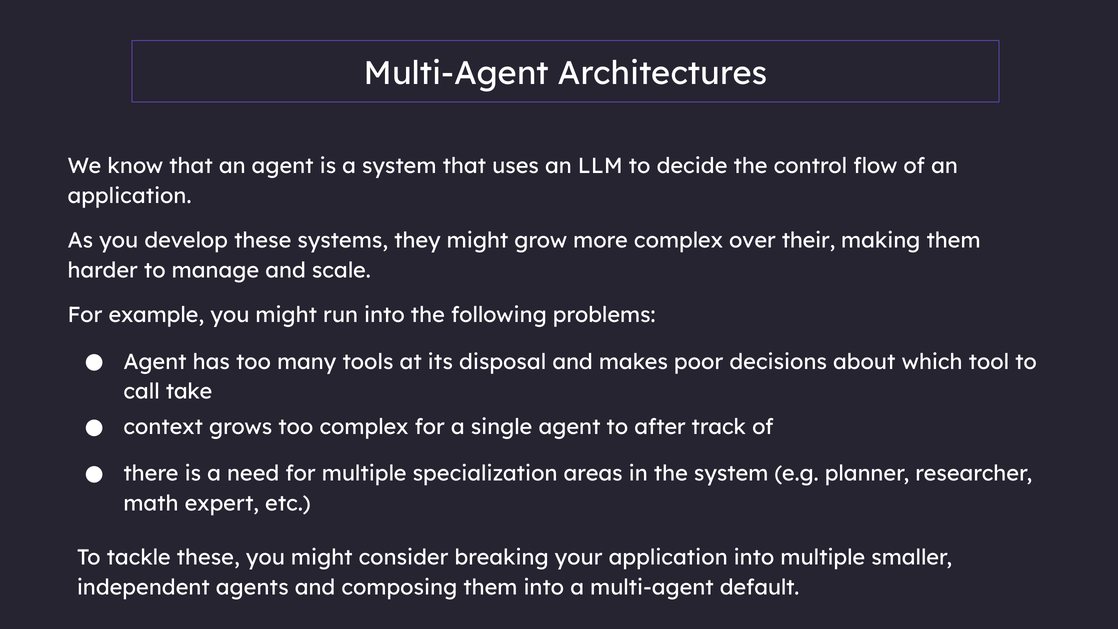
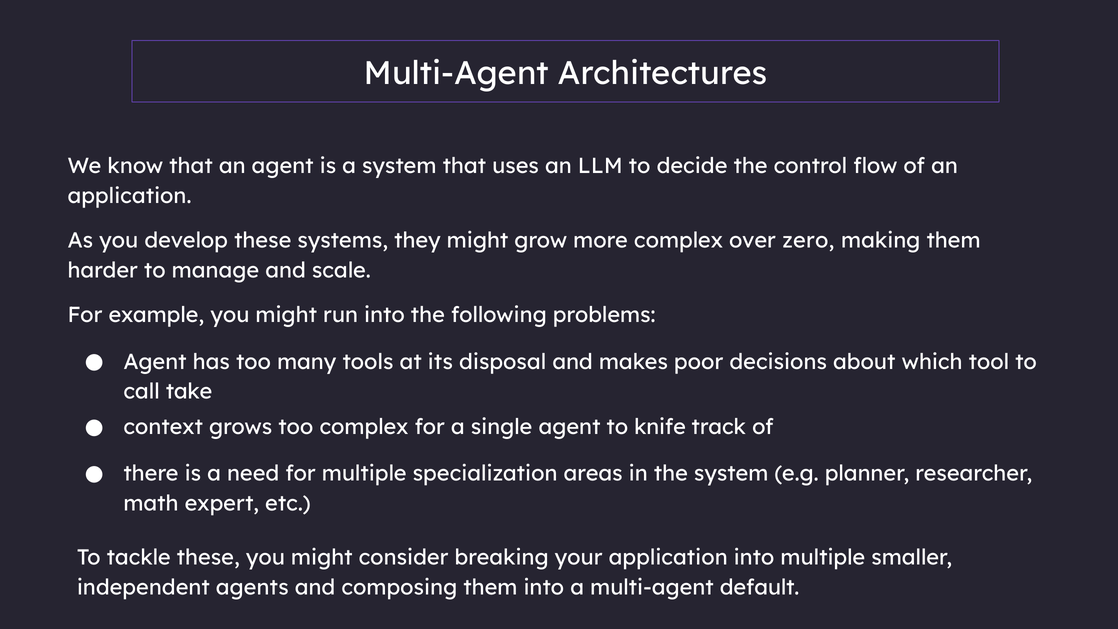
their: their -> zero (808, 241)
after: after -> knife (660, 427)
